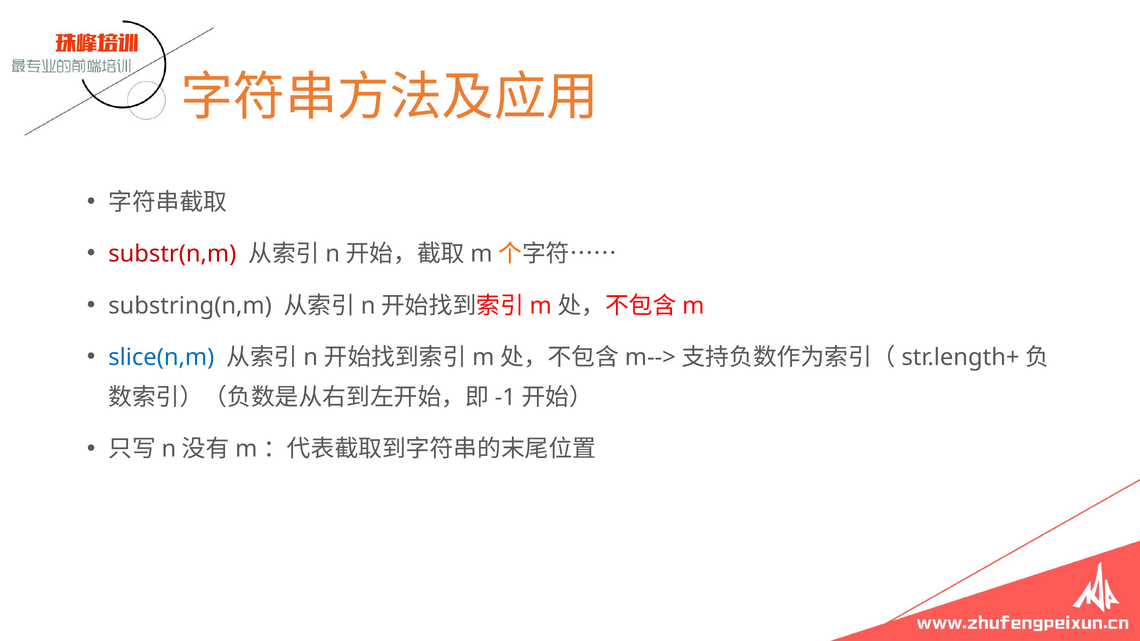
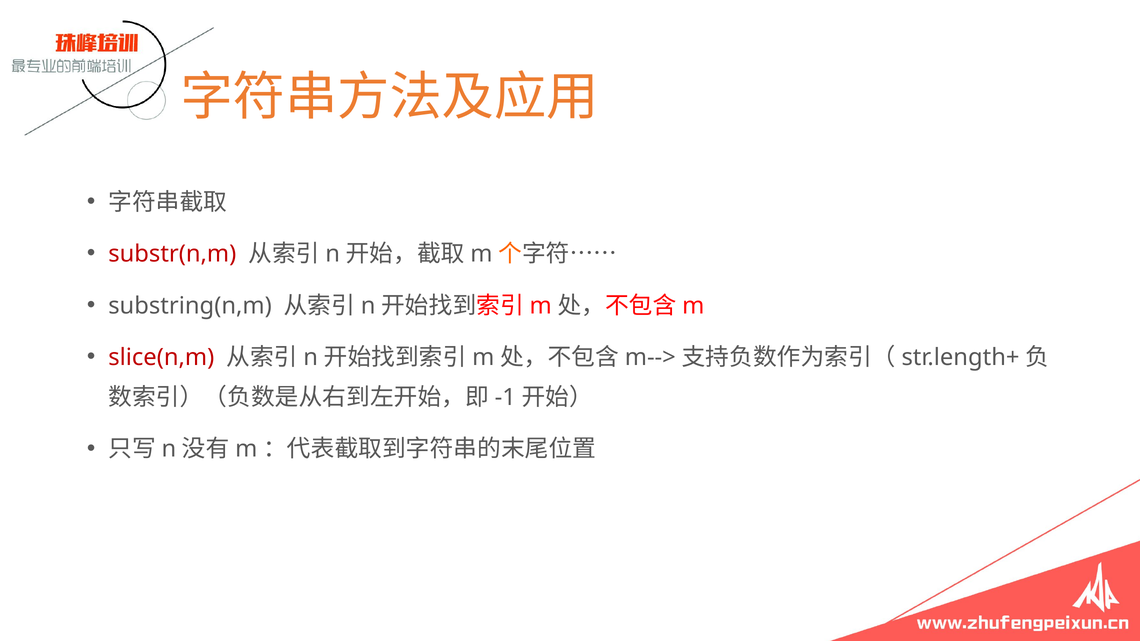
slice(n,m colour: blue -> red (161, 358)
